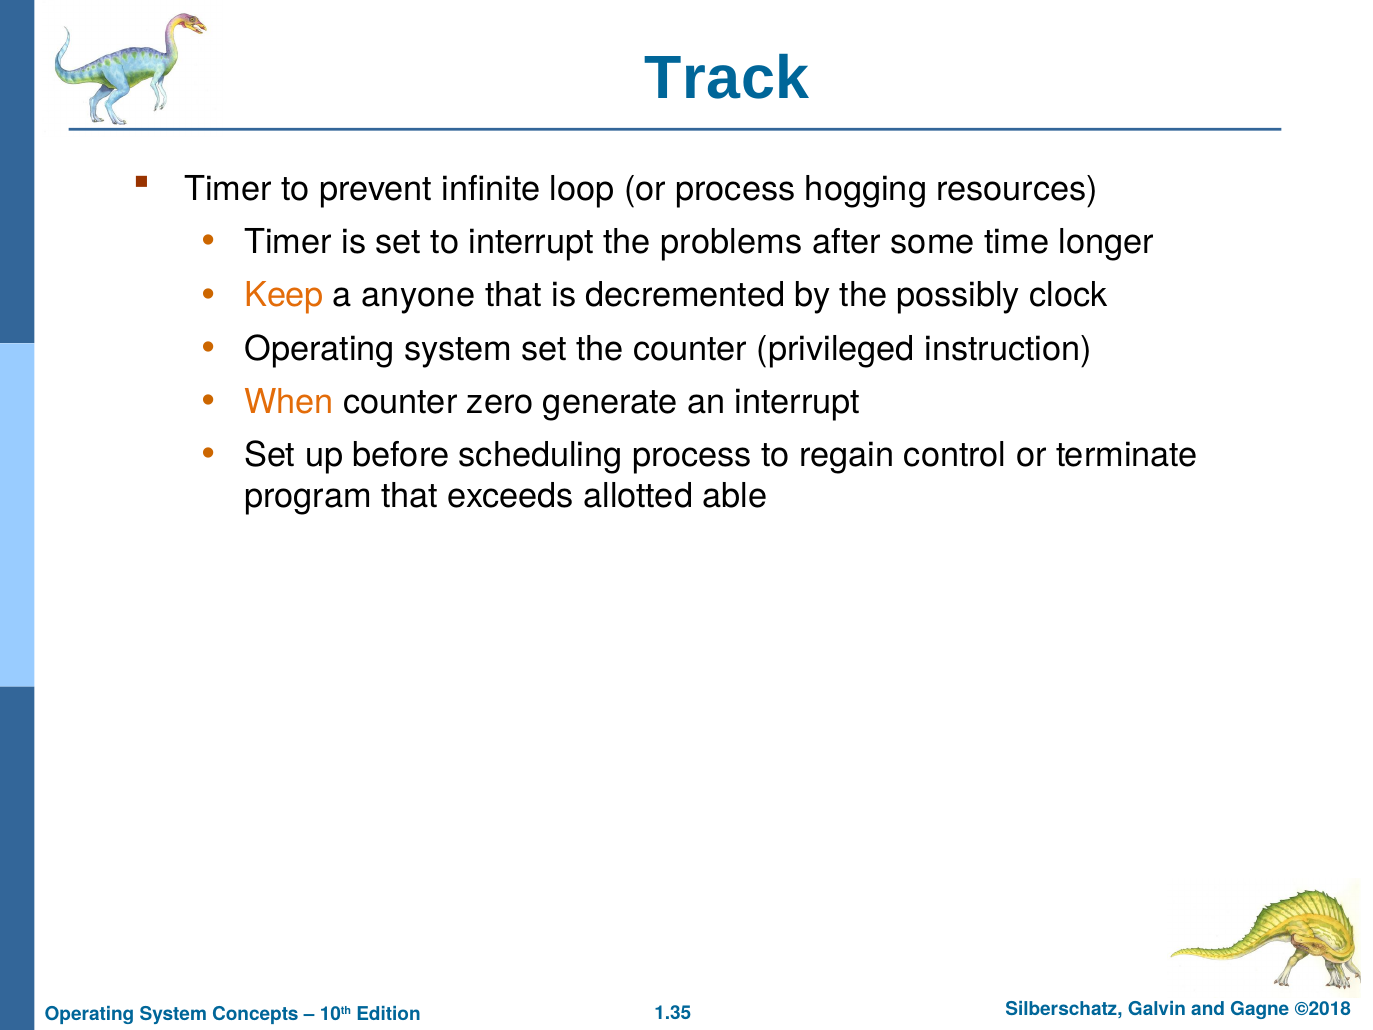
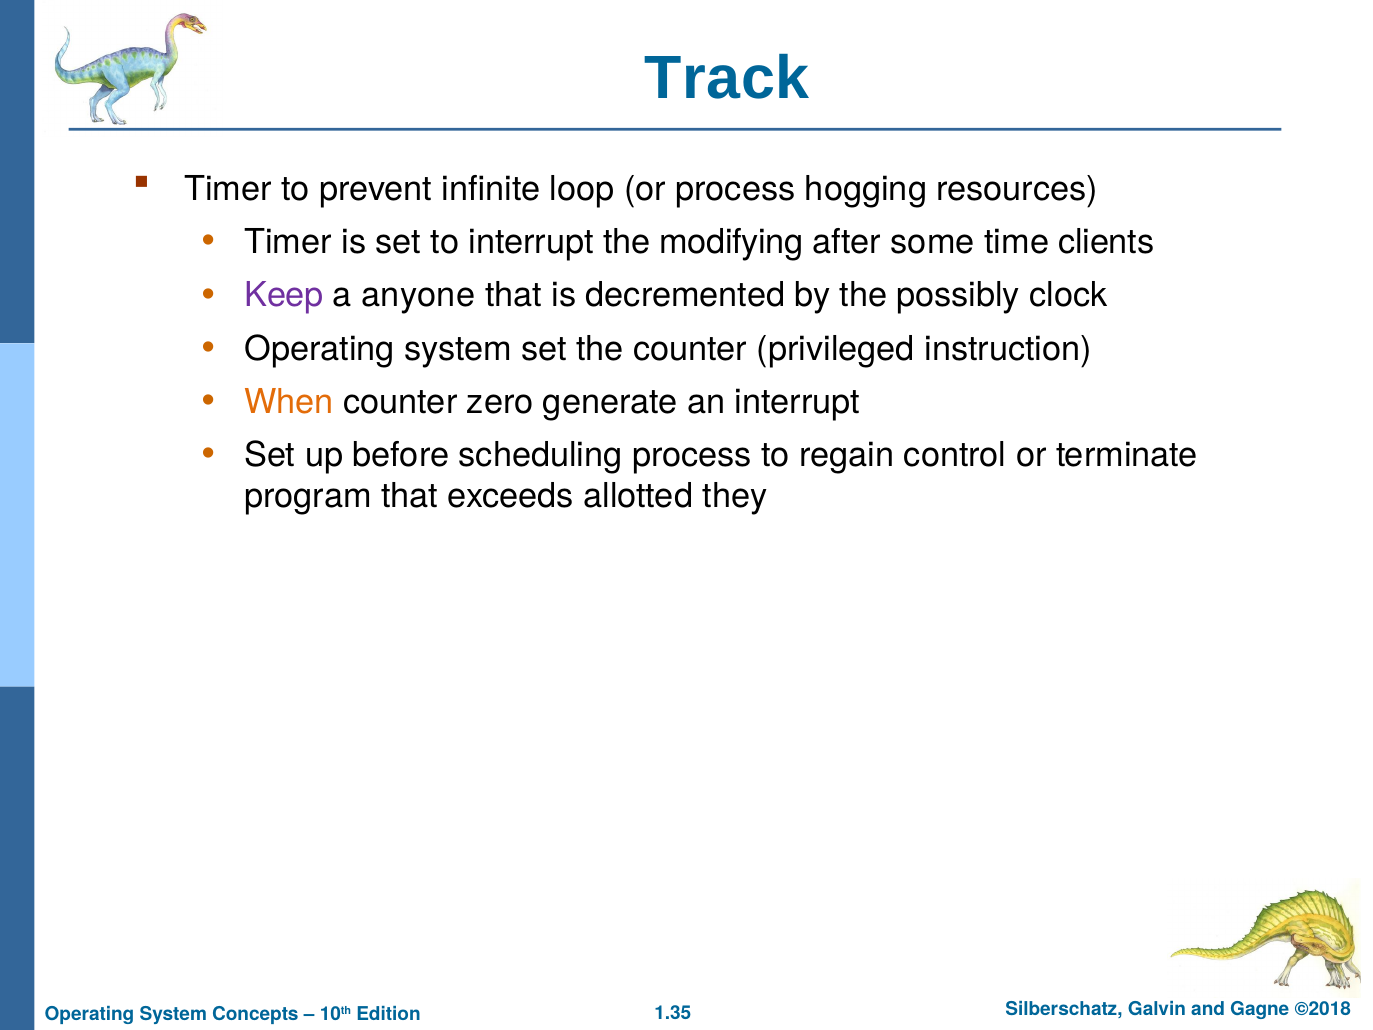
problems: problems -> modifying (732, 242)
longer: longer -> clients (1106, 242)
Keep colour: orange -> purple (284, 295)
able: able -> they (735, 496)
